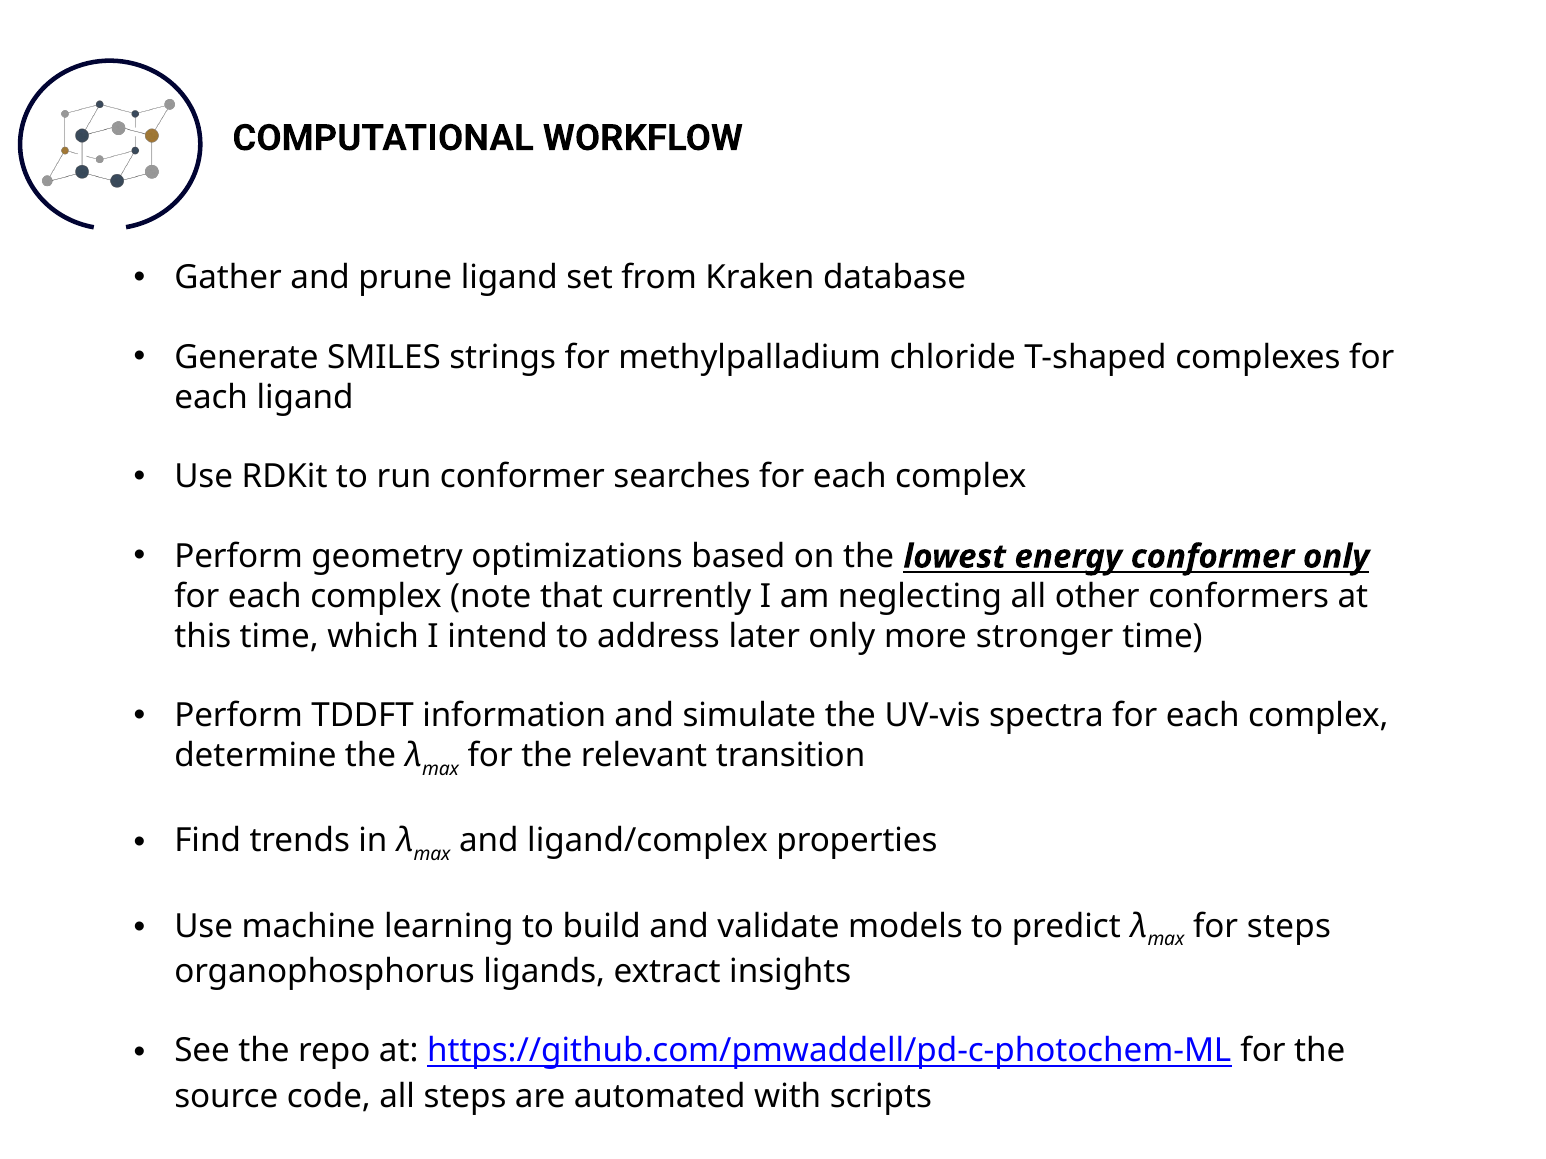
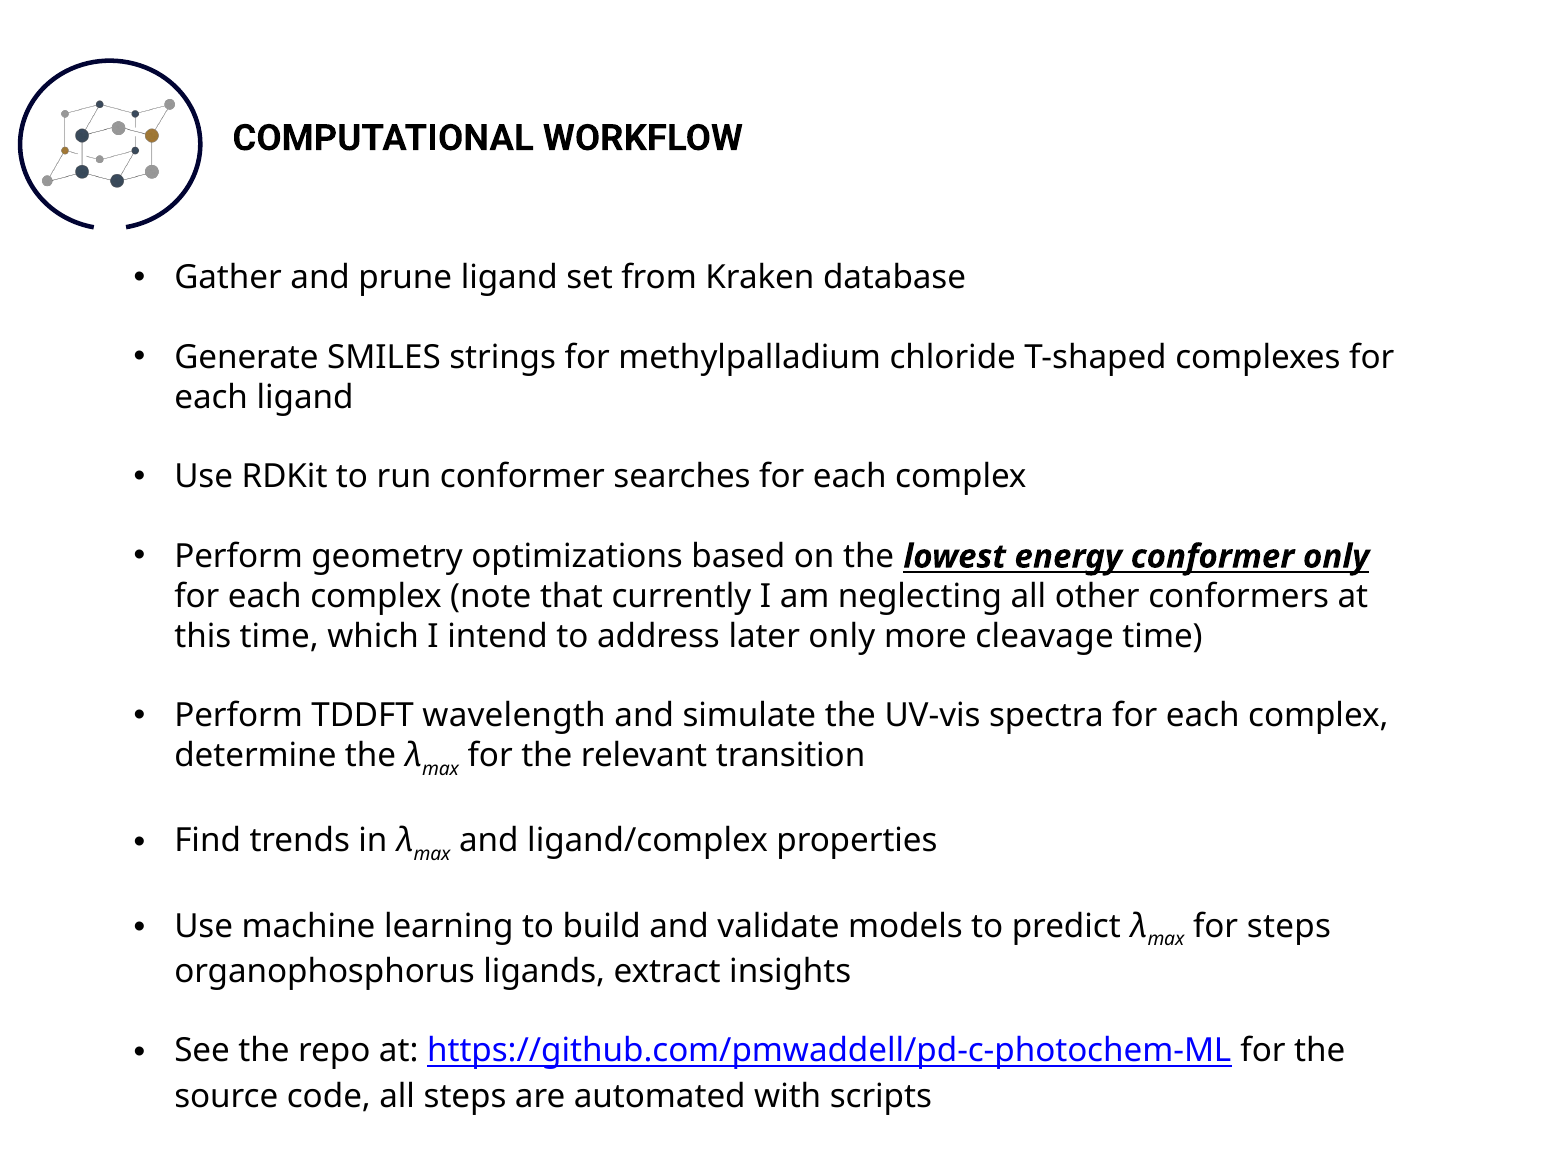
stronger: stronger -> cleavage (1045, 637)
information: information -> wavelength (514, 716)
